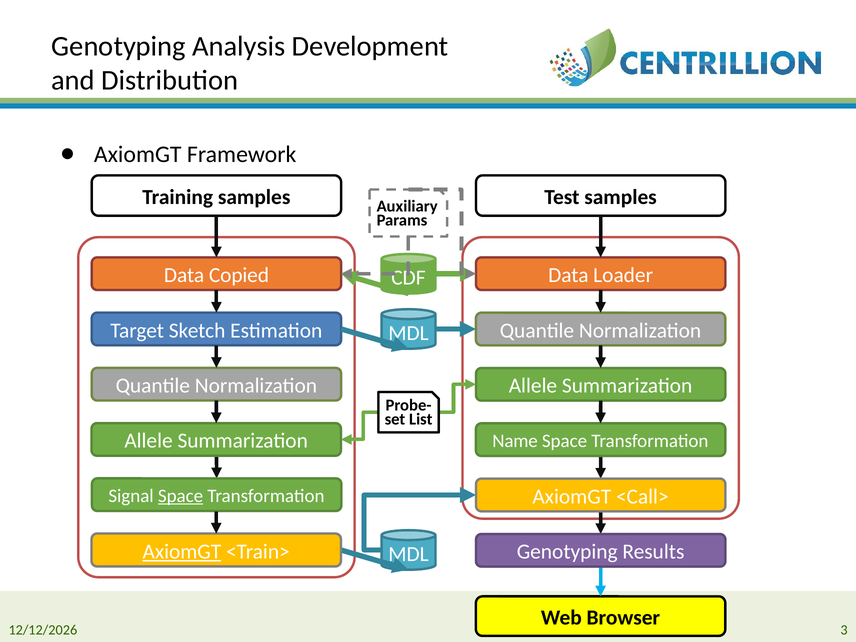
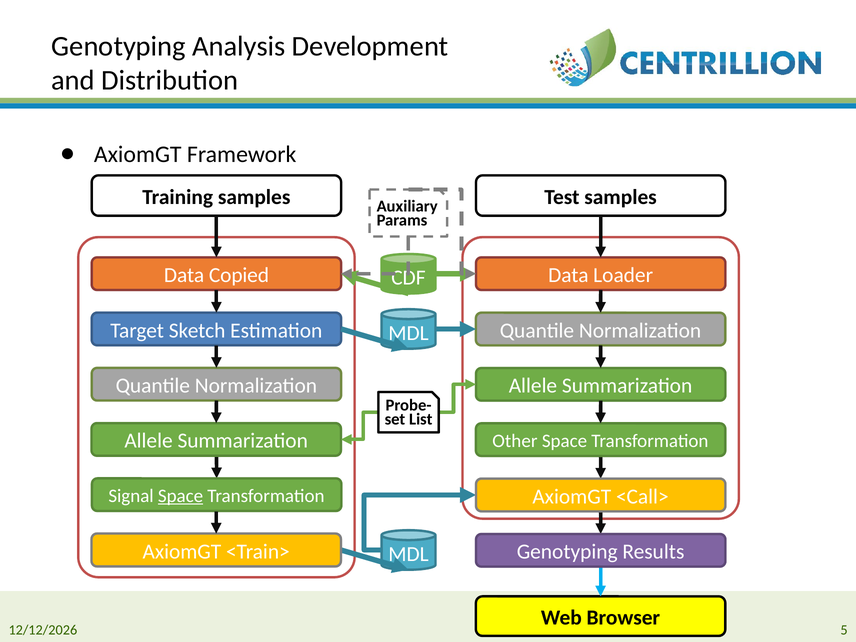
Name: Name -> Other (515, 441)
AxiomGT underline: present -> none (182, 551)
3: 3 -> 5 (844, 630)
